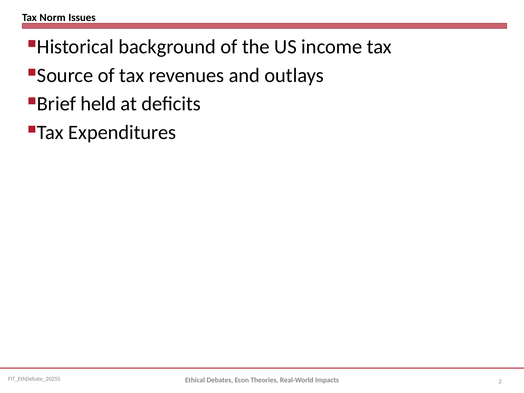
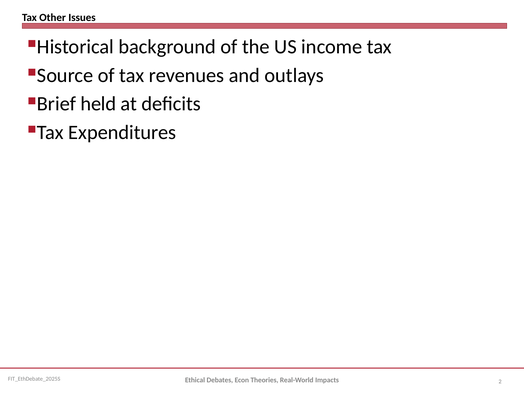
Norm: Norm -> Other (53, 18)
